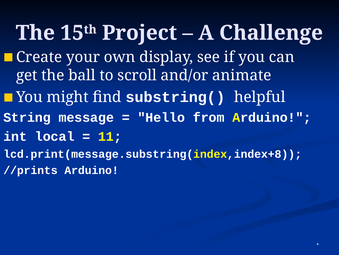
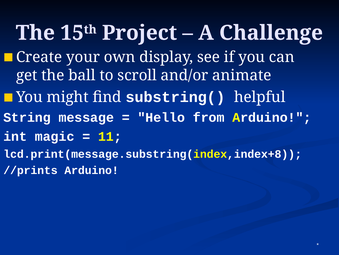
local: local -> magic (55, 136)
